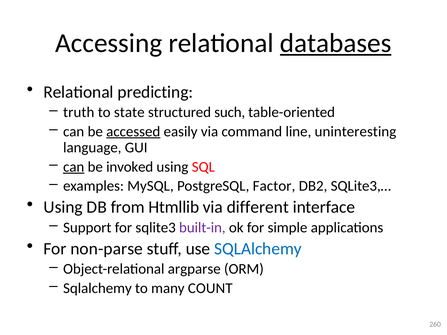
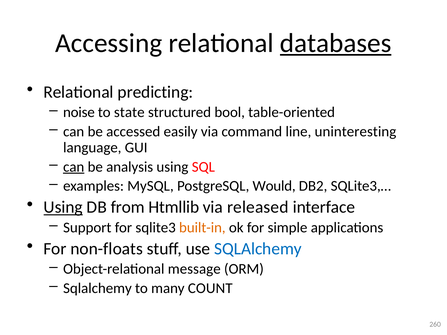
truth: truth -> noise (79, 112)
such: such -> bool (230, 112)
accessed underline: present -> none (133, 132)
invoked: invoked -> analysis (130, 167)
Factor: Factor -> Would (274, 186)
Using underline: none -> present (63, 207)
different: different -> released (258, 207)
built-in colour: purple -> orange (202, 228)
non-parse: non-parse -> non-floats (107, 249)
argparse: argparse -> message (194, 269)
